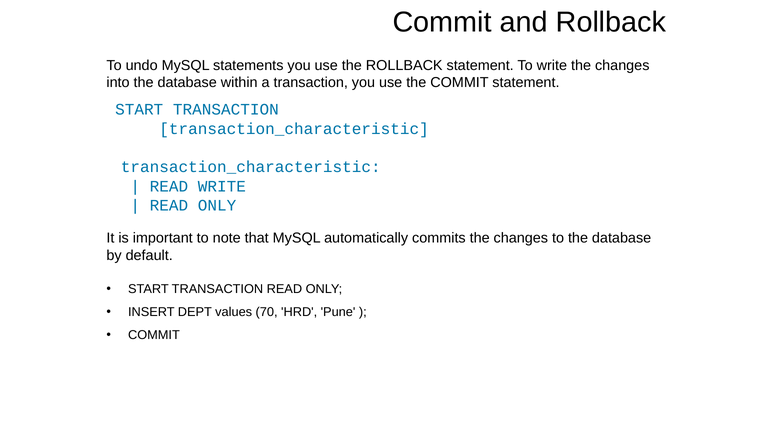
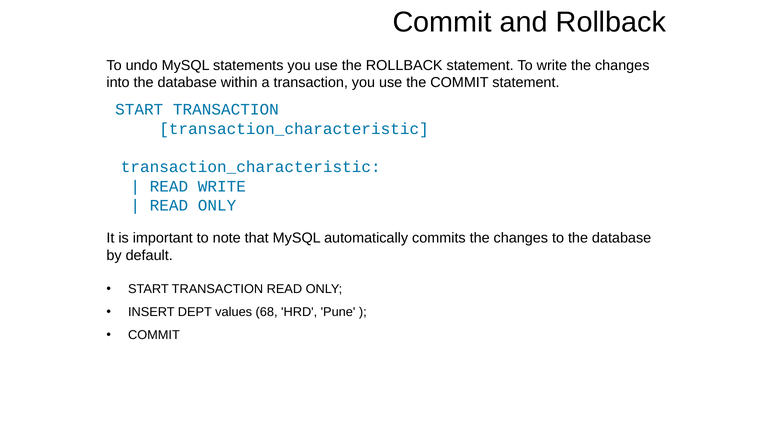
70: 70 -> 68 (267, 312)
